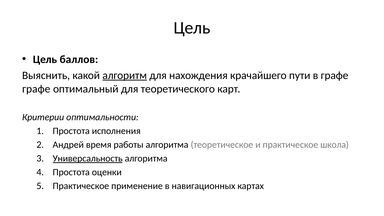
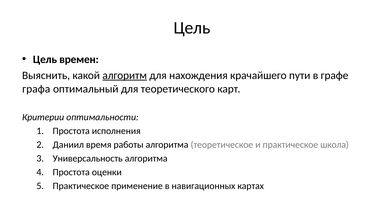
баллов: баллов -> времен (79, 59)
графе: графе -> графа (36, 89)
Андрей: Андрей -> Даниил (68, 145)
Универсальность underline: present -> none (88, 158)
